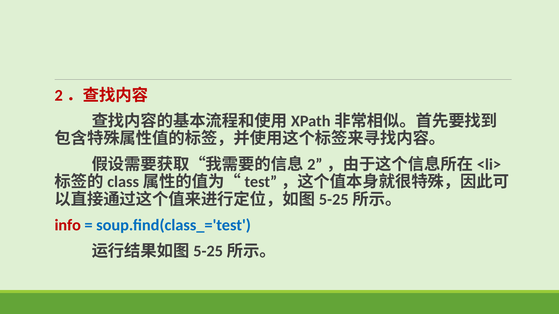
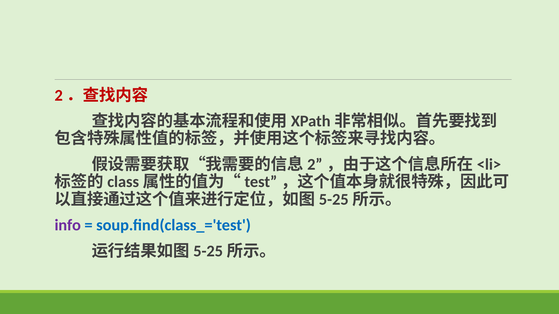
info colour: red -> purple (68, 226)
